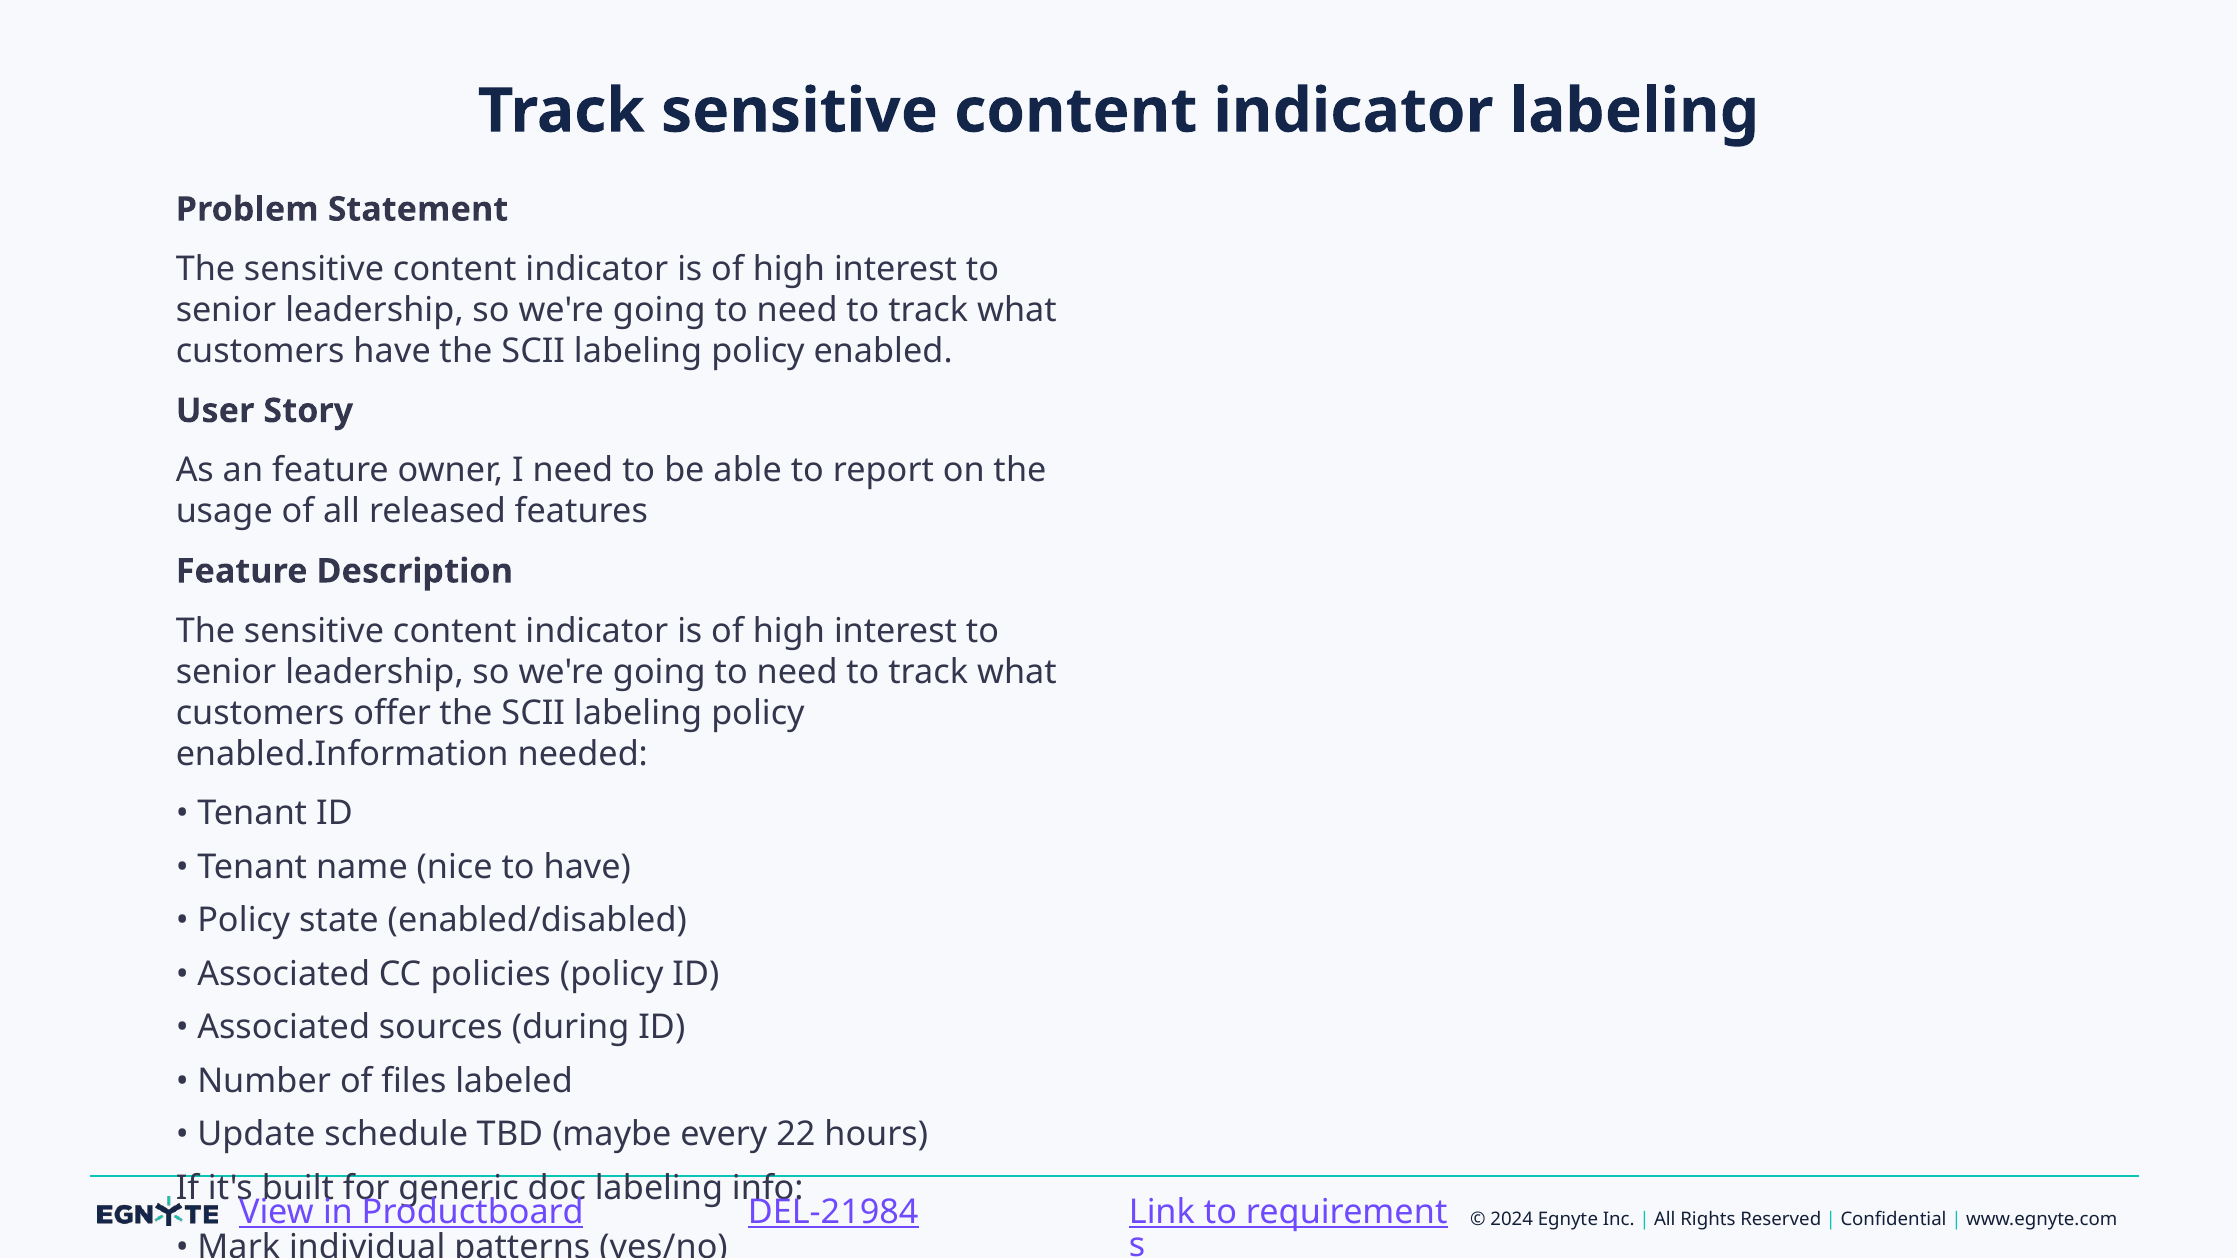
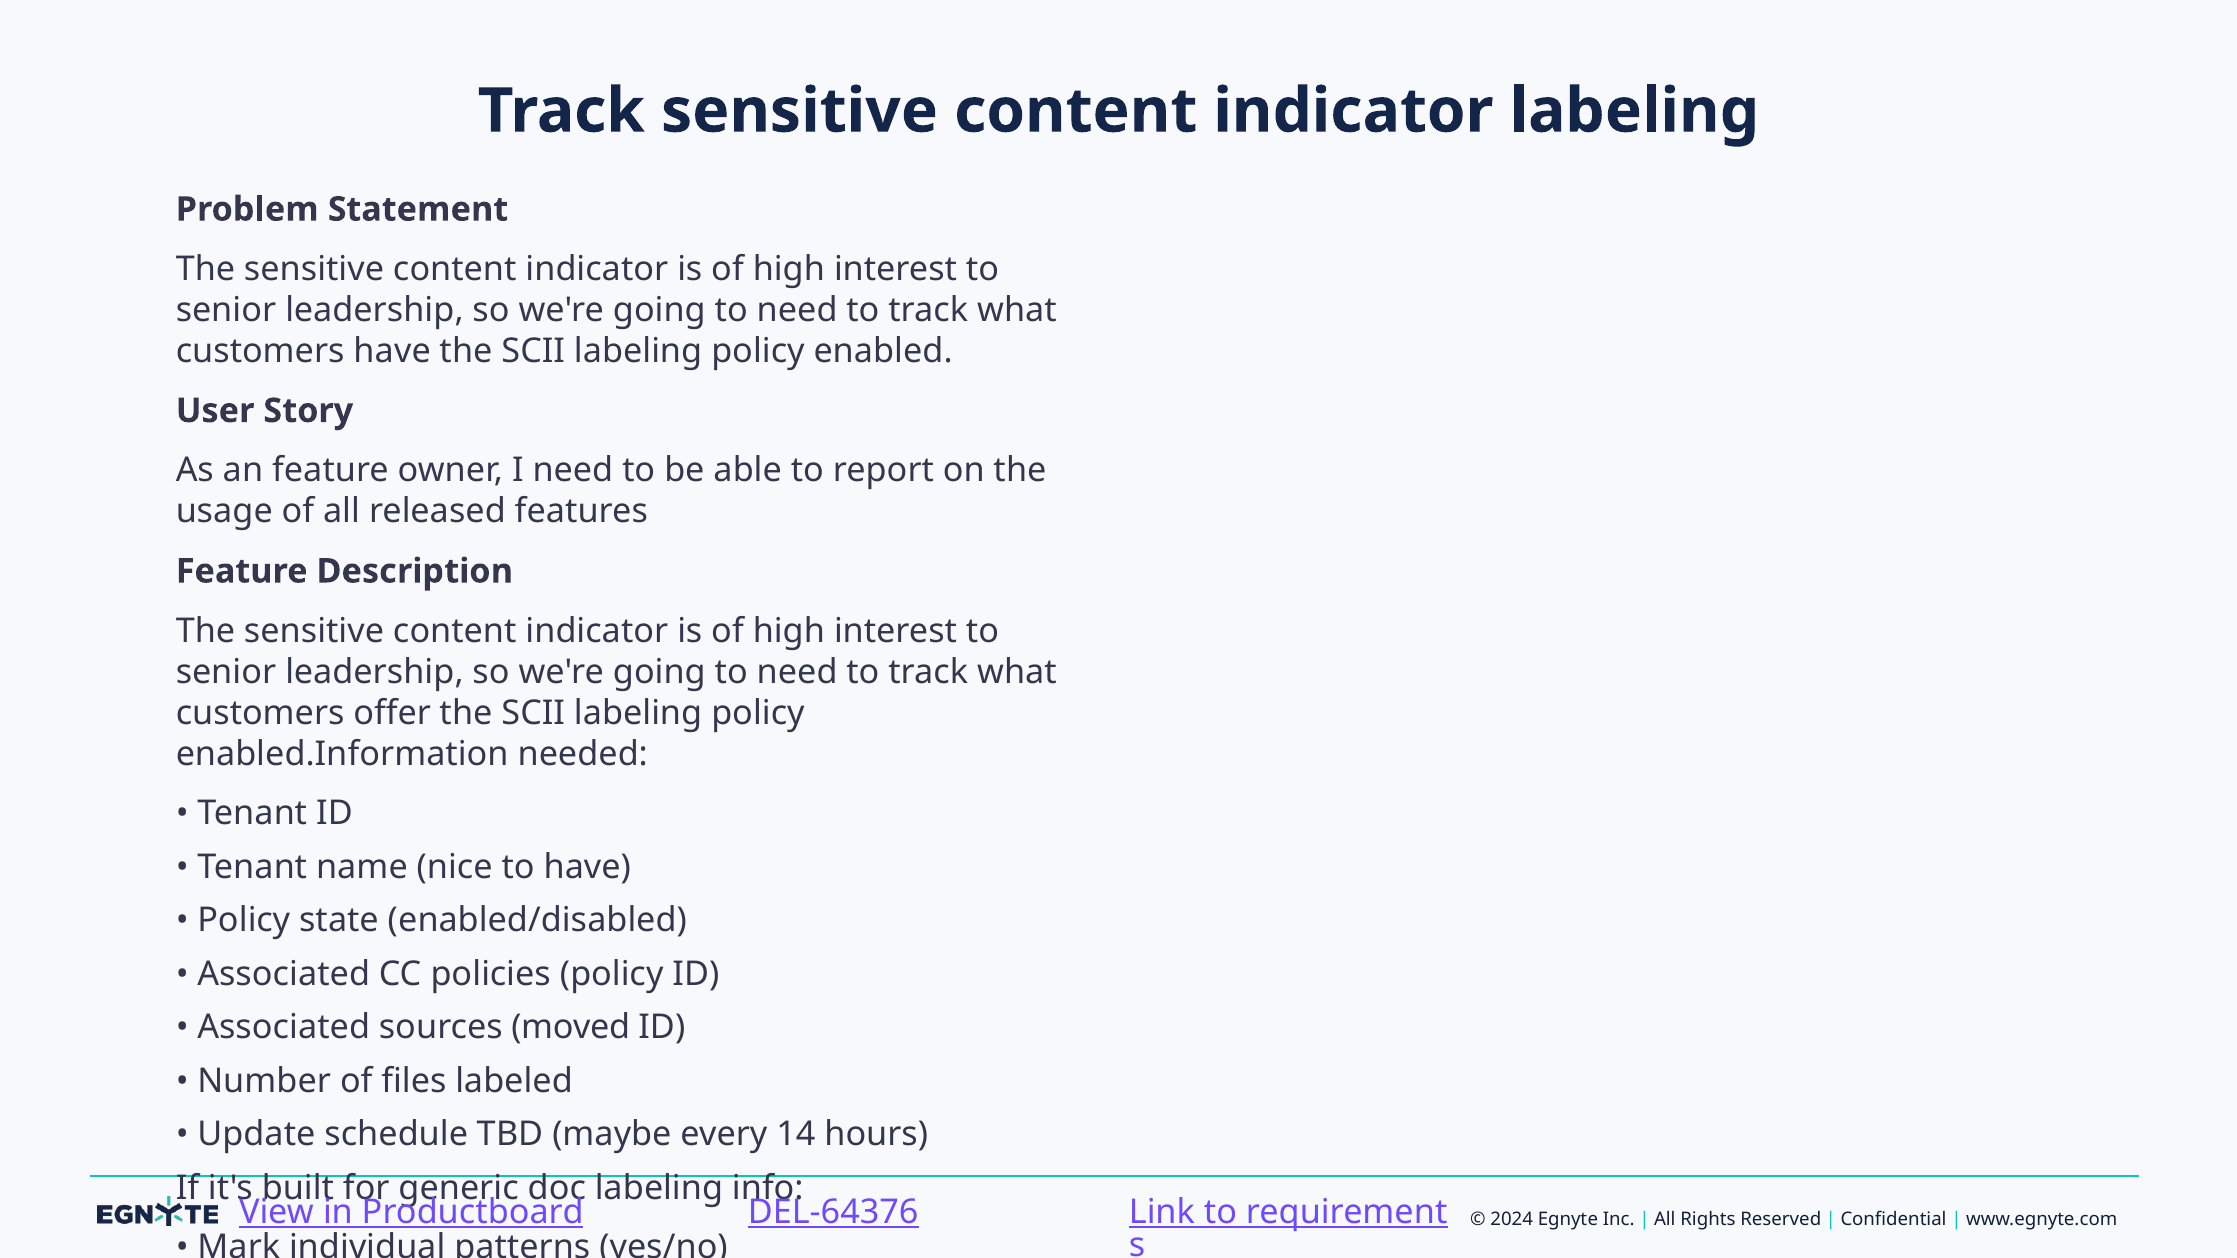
during: during -> moved (571, 1028)
22: 22 -> 14 (796, 1135)
DEL-21984: DEL-21984 -> DEL-64376 (833, 1212)
